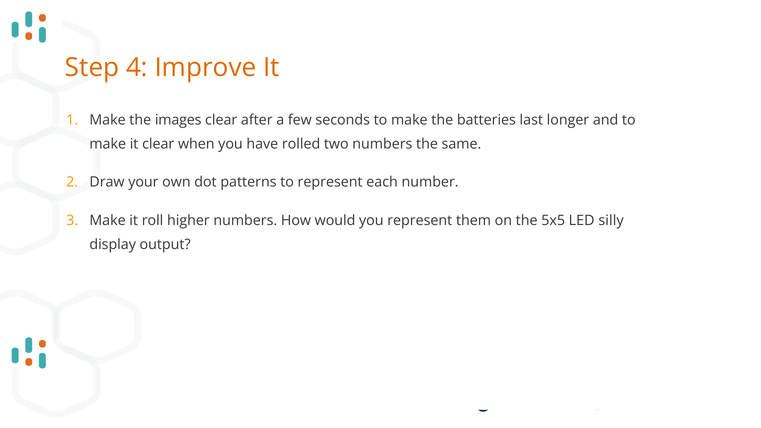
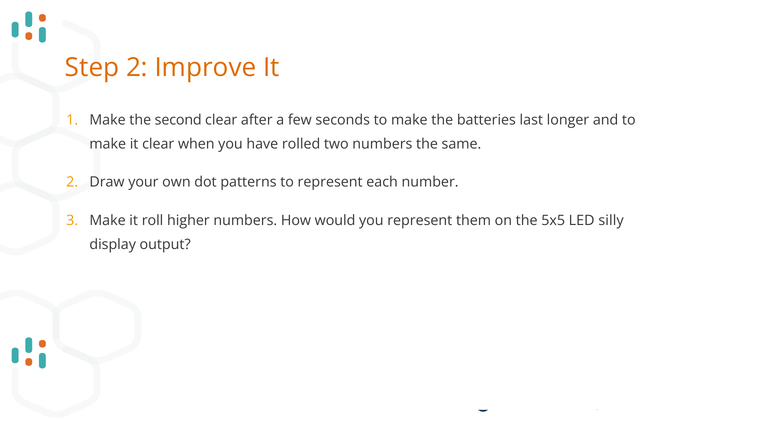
Step 4: 4 -> 2 (137, 67)
images: images -> second (178, 120)
